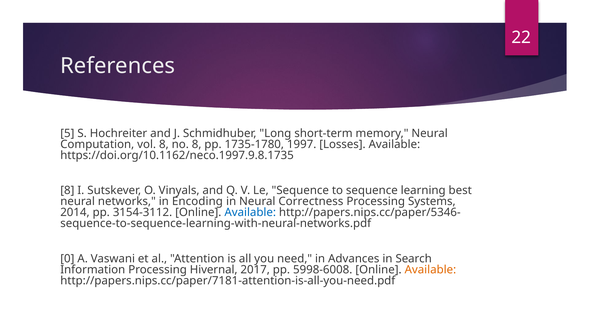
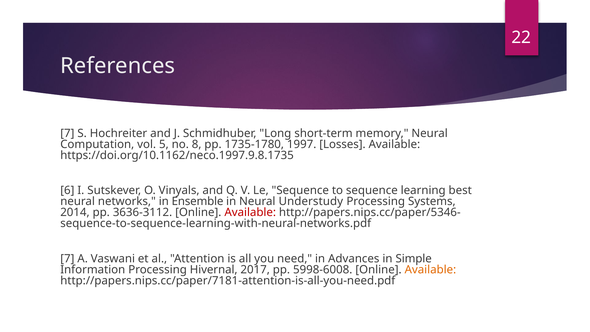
5: 5 -> 7 (67, 133)
vol 8: 8 -> 5 (164, 144)
8: 8 -> 6 (67, 190)
Encoding: Encoding -> Ensemble (198, 201)
Correctness: Correctness -> Understudy (311, 201)
3154-3112: 3154-3112 -> 3636-3112 (143, 212)
Available colour: blue -> red (250, 212)
0: 0 -> 7 (67, 259)
Search: Search -> Simple (414, 259)
